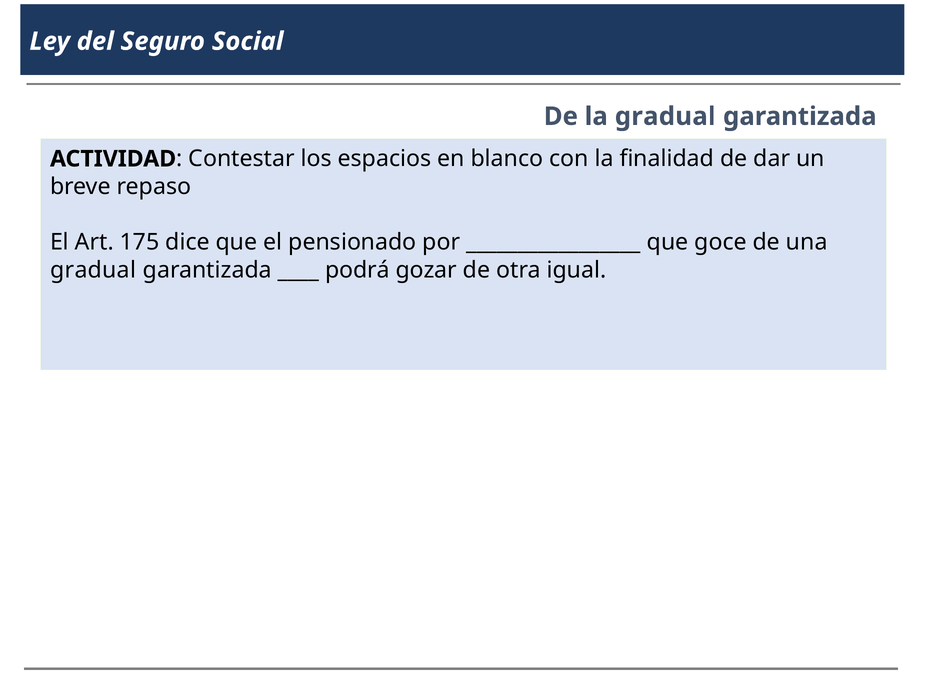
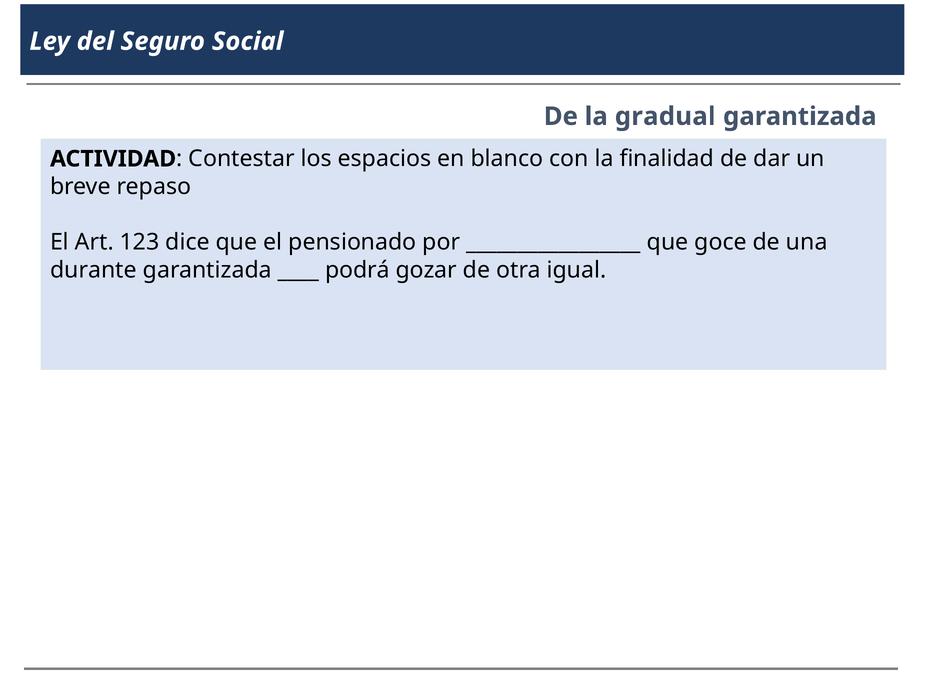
175: 175 -> 123 (140, 242)
gradual: gradual -> durante (93, 270)
